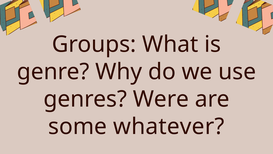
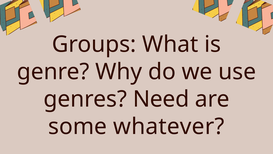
Were: Were -> Need (161, 99)
